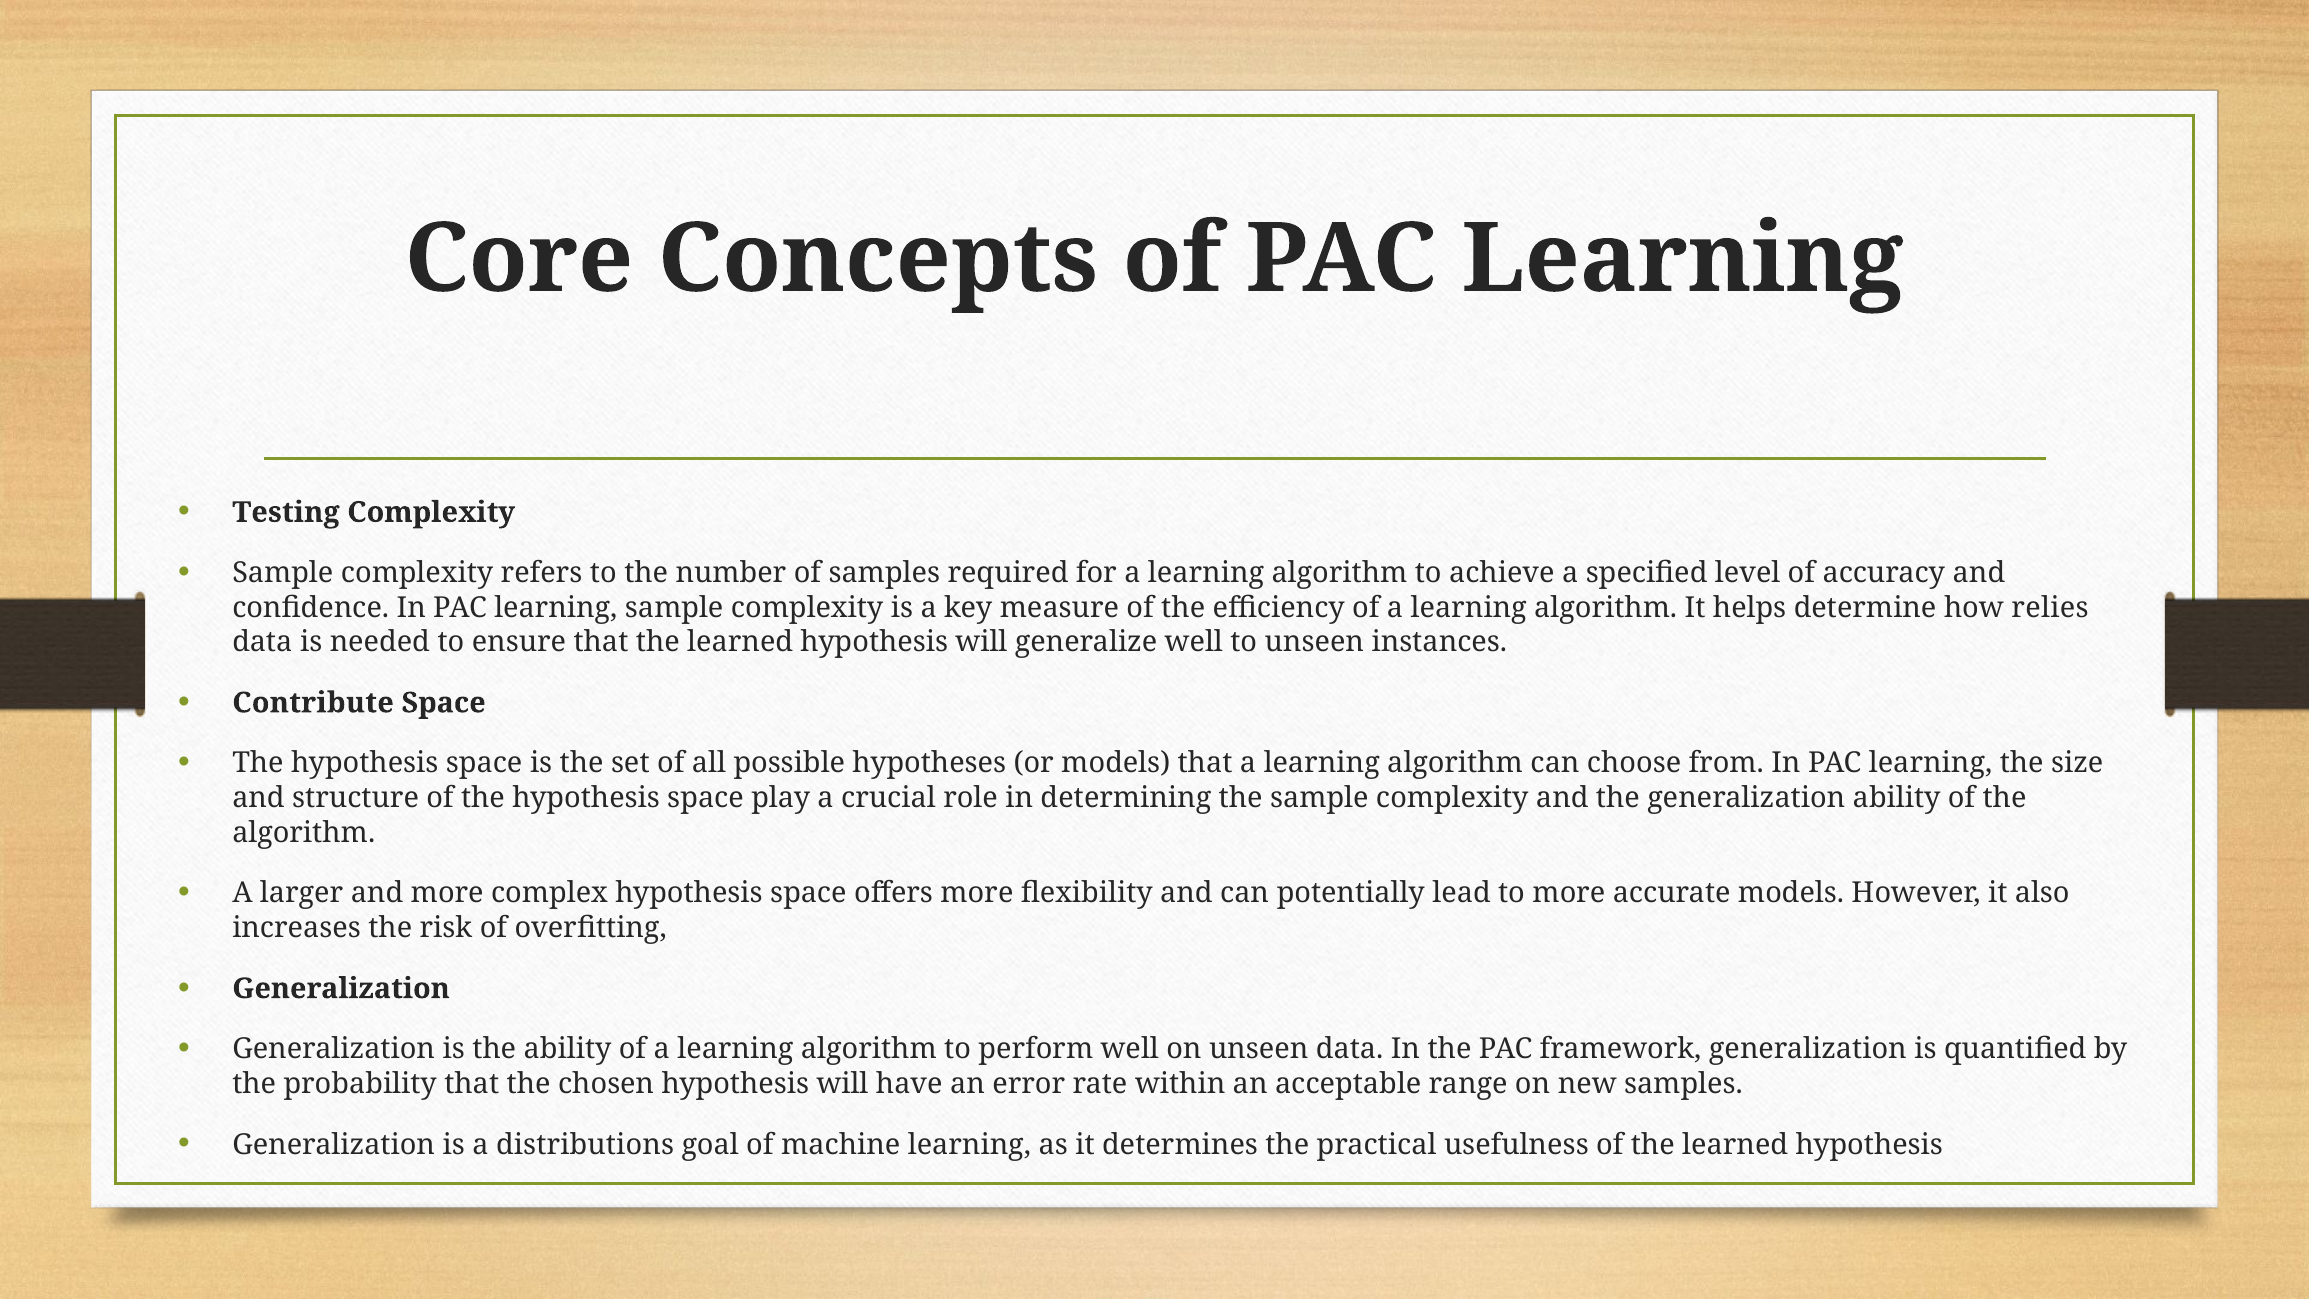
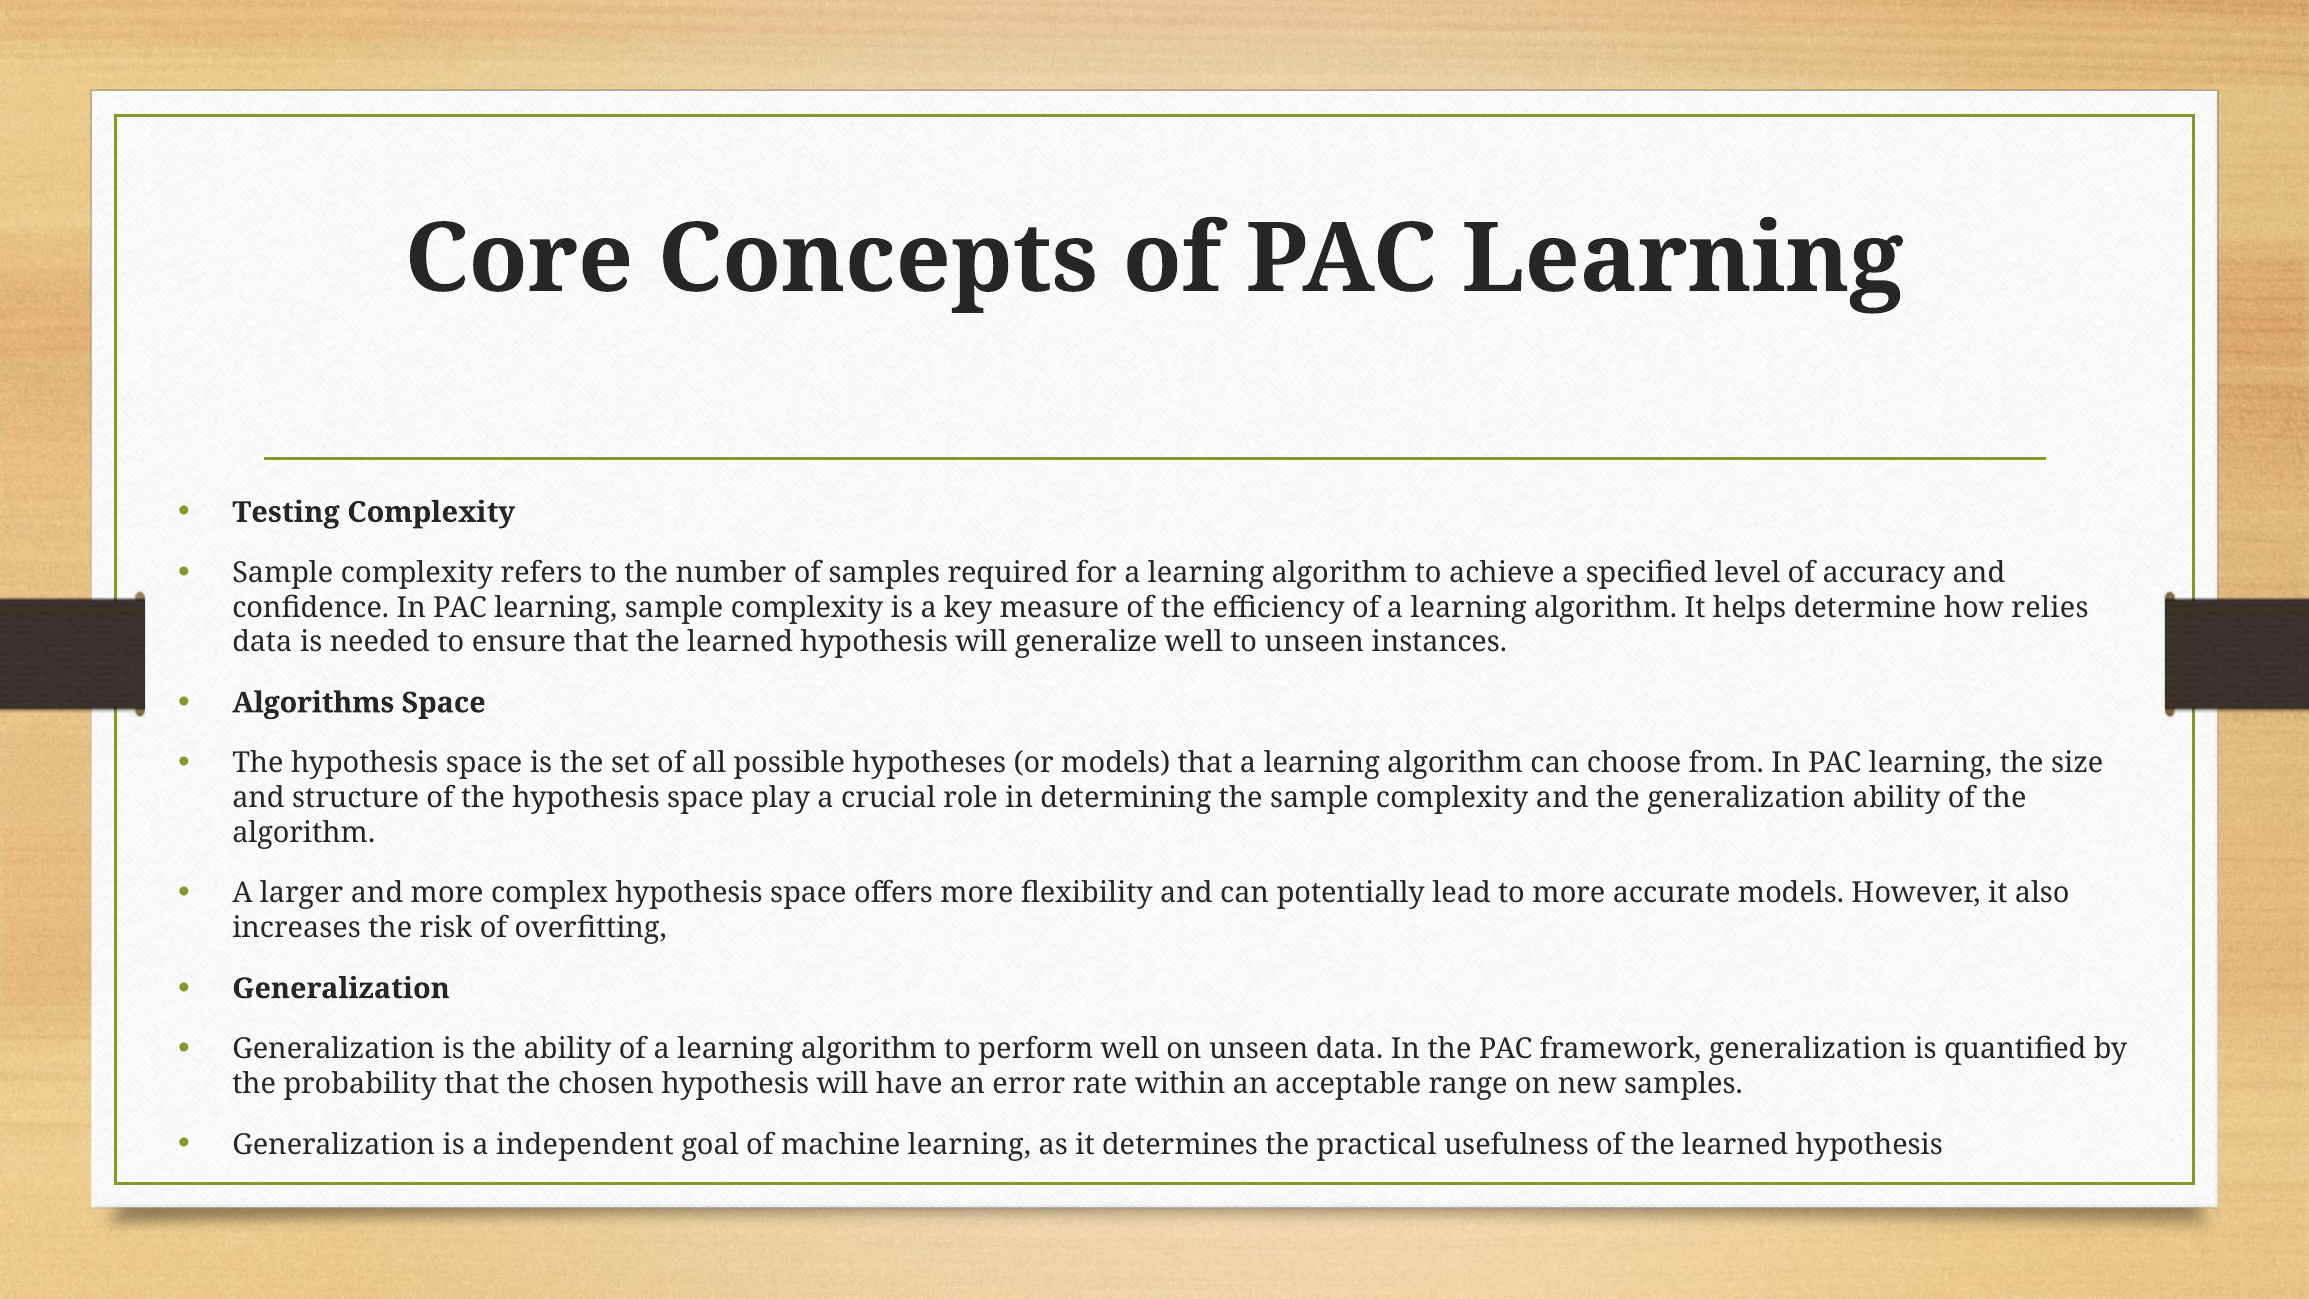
Contribute: Contribute -> Algorithms (313, 703)
distributions: distributions -> independent (585, 1144)
